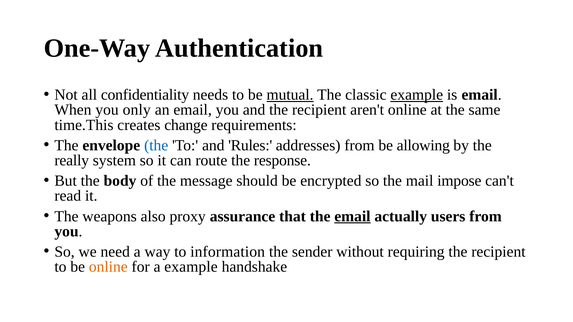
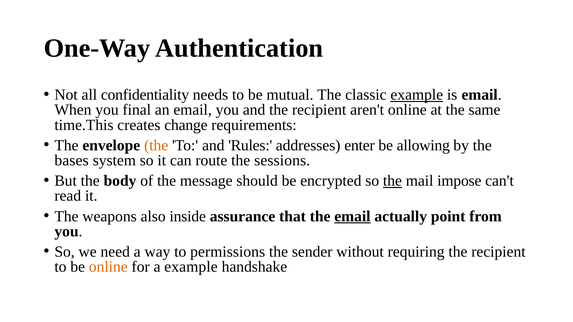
mutual underline: present -> none (290, 95)
only: only -> final (137, 110)
the colour: blue -> orange (156, 145)
addresses from: from -> enter (360, 145)
really: really -> bases (72, 161)
response: response -> sessions (282, 161)
the underline: none -> present (392, 181)
proxy: proxy -> inside (188, 217)
users: users -> point (448, 217)
information: information -> permissions (228, 252)
